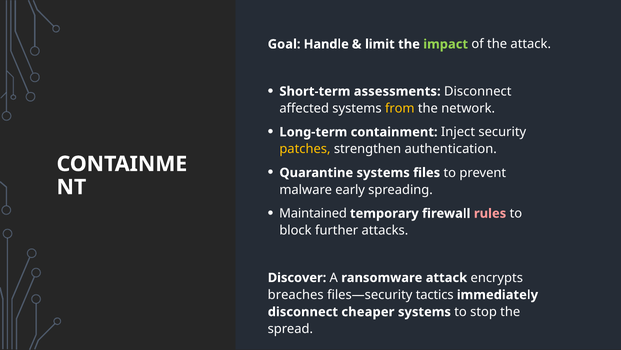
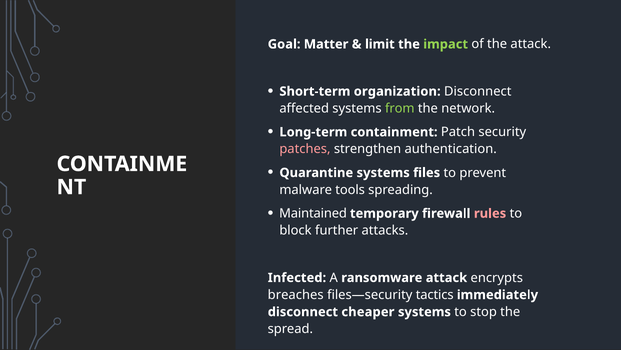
Handle: Handle -> Matter (326, 44)
assessments: assessments -> organization (397, 91)
from colour: yellow -> light green (400, 108)
Inject: Inject -> Patch (458, 132)
patches colour: yellow -> pink (305, 149)
early: early -> tools (350, 190)
Discover: Discover -> Infected (297, 277)
